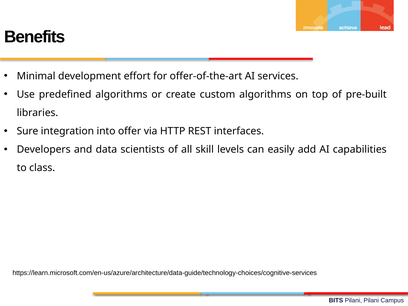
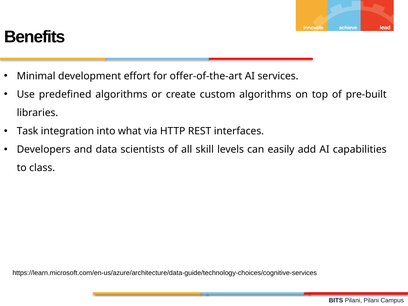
Sure: Sure -> Task (28, 131)
offer: offer -> what (130, 131)
